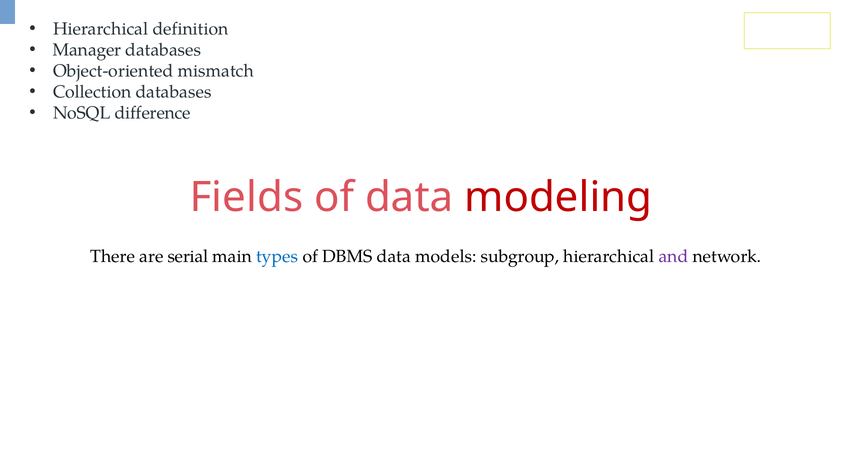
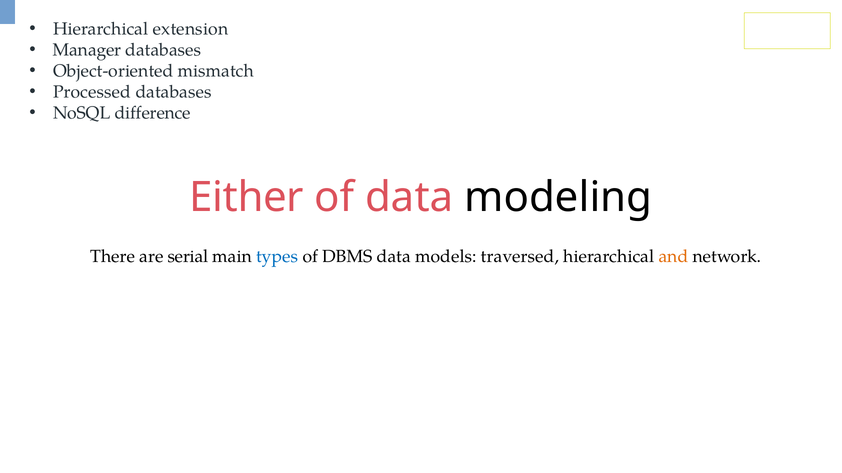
definition: definition -> extension (191, 29)
Collection: Collection -> Processed (92, 92)
Fields: Fields -> Either (247, 197)
modeling colour: red -> black (558, 197)
subgroup: subgroup -> traversed (520, 257)
and colour: purple -> orange (674, 257)
